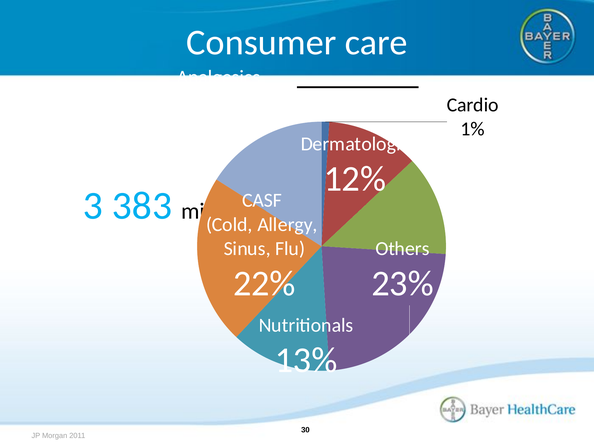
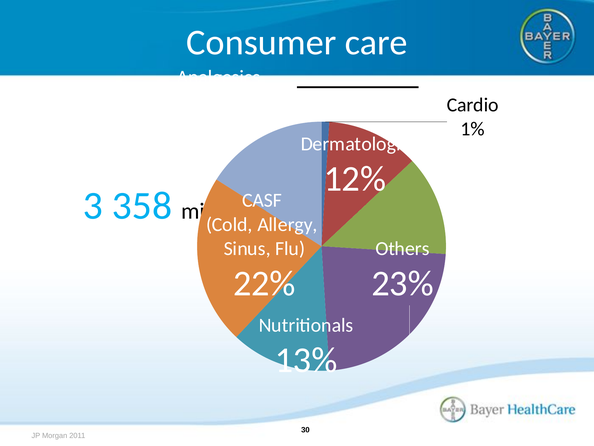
383: 383 -> 358 (142, 205)
